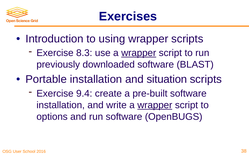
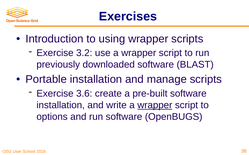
8.3: 8.3 -> 3.2 (84, 53)
wrapper underline: present -> none (139, 53)
situation: situation -> manage (167, 80)
9.4: 9.4 -> 3.6 (84, 94)
